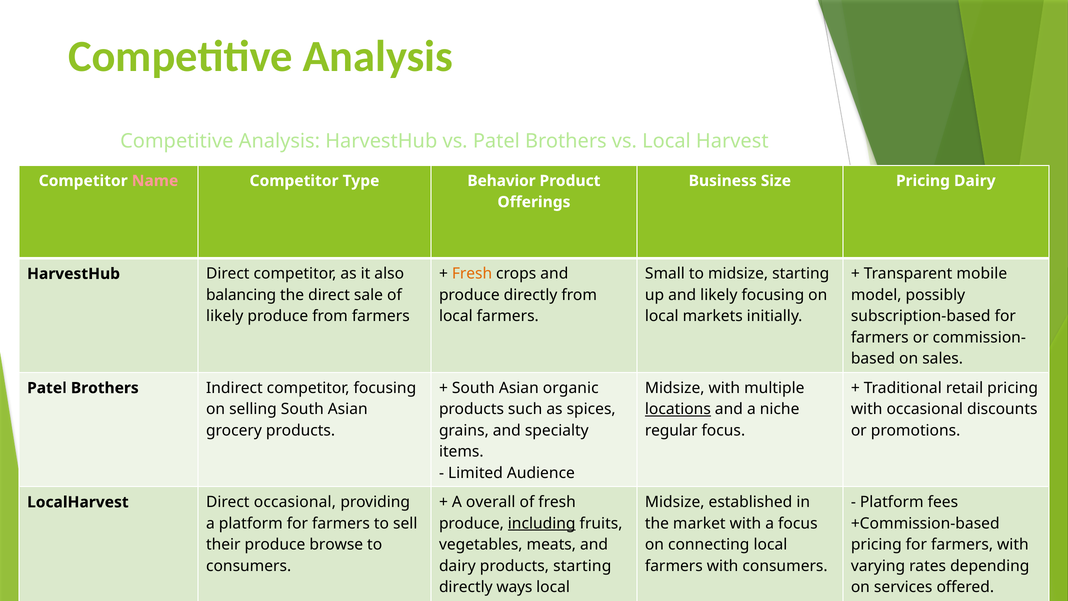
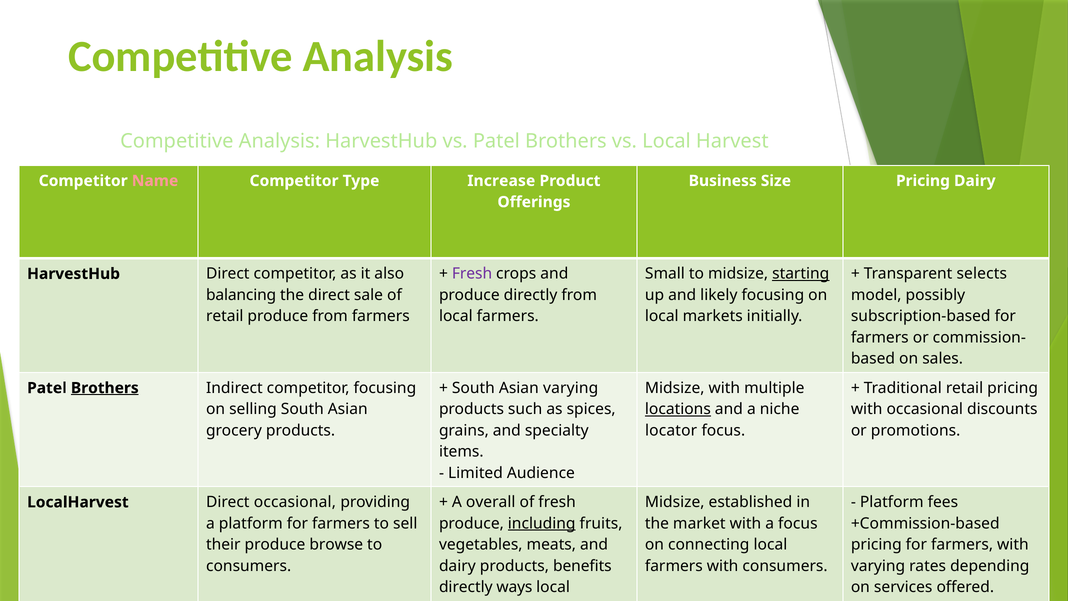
Behavior: Behavior -> Increase (501, 181)
Fresh colour: orange -> purple (472, 274)
starting underline: none -> present (801, 274)
mobile: mobile -> selects (982, 274)
likely: likely -> retail (225, 316)
Asian organic: organic -> varying (571, 388)
Brothers underline: none -> present (105, 388)
regular: regular -> locator (671, 430)
products starting: starting -> benefits (582, 566)
